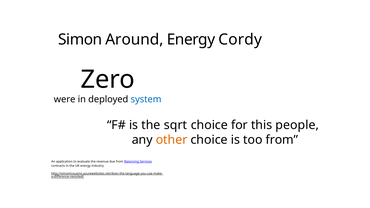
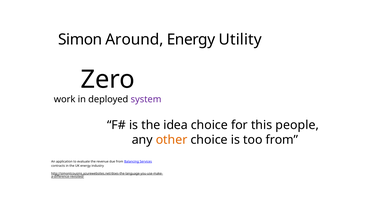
Cordy: Cordy -> Utility (240, 39)
were: were -> work (65, 99)
system colour: blue -> purple (146, 99)
sqrt: sqrt -> idea (176, 125)
